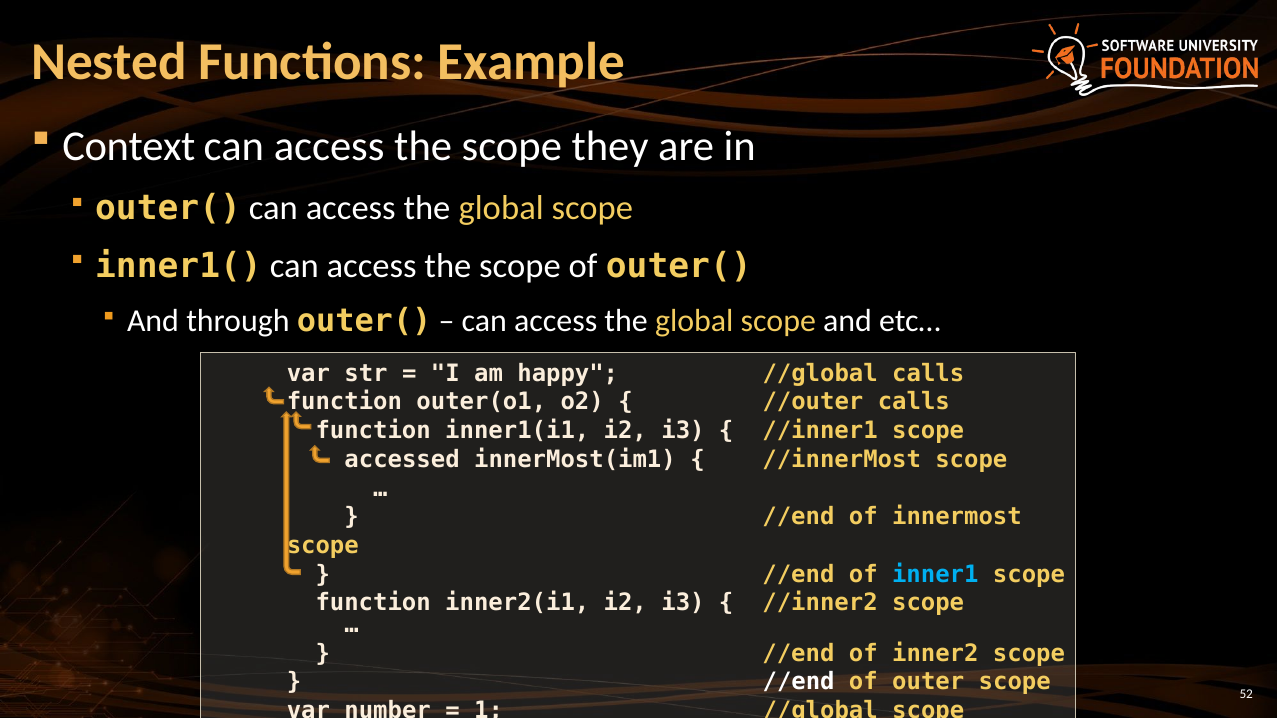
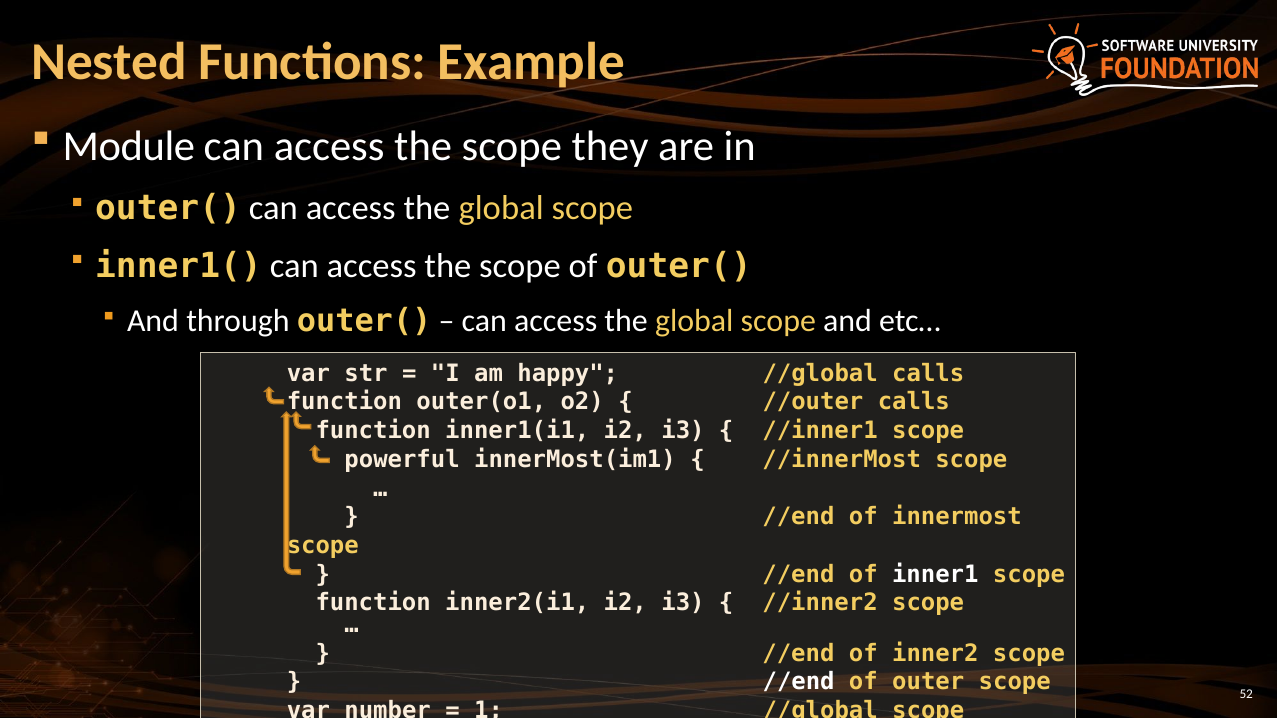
Context: Context -> Module (129, 147)
accessed: accessed -> powerful (402, 460)
inner1 colour: light blue -> white (935, 575)
